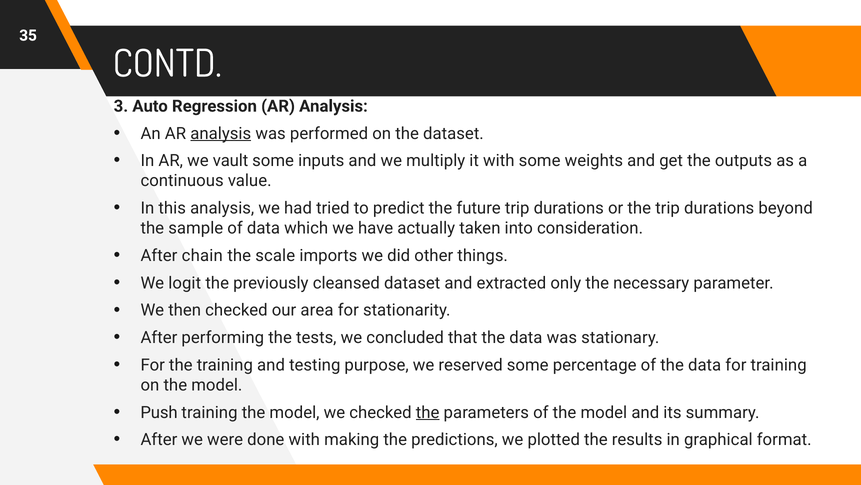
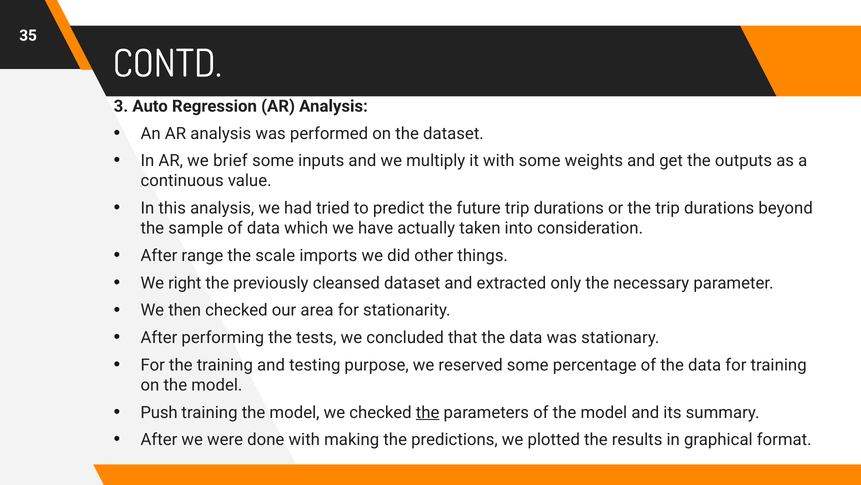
analysis underline: present -> none (221, 133)
vault: vault -> brief (230, 161)
chain: chain -> range (202, 255)
logit: logit -> right (185, 283)
